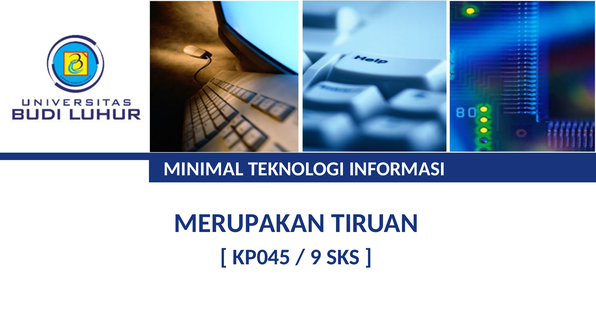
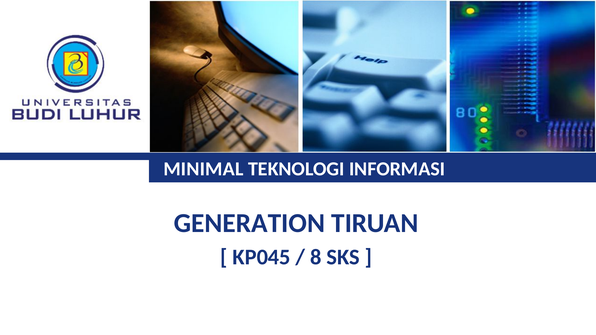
MERUPAKAN: MERUPAKAN -> GENERATION (249, 223)
9: 9 -> 8 (316, 257)
